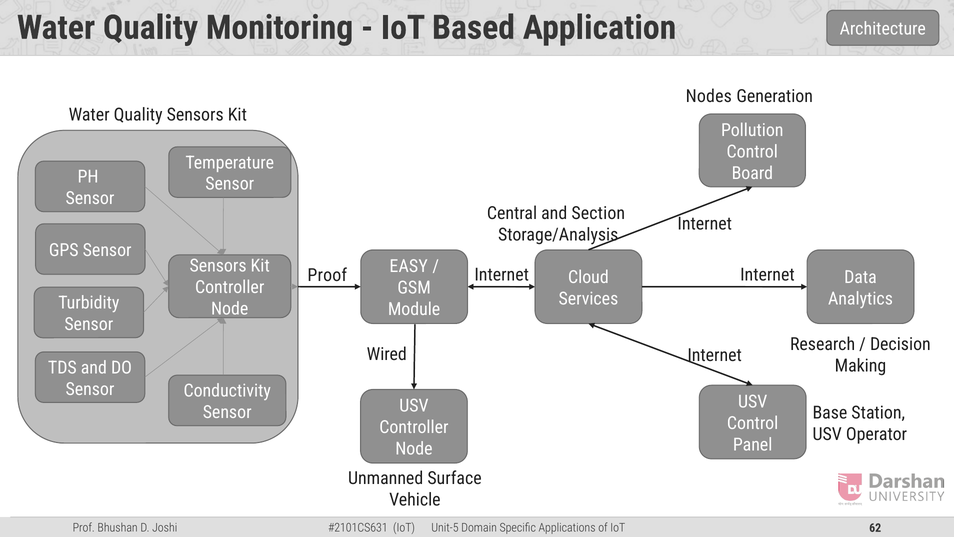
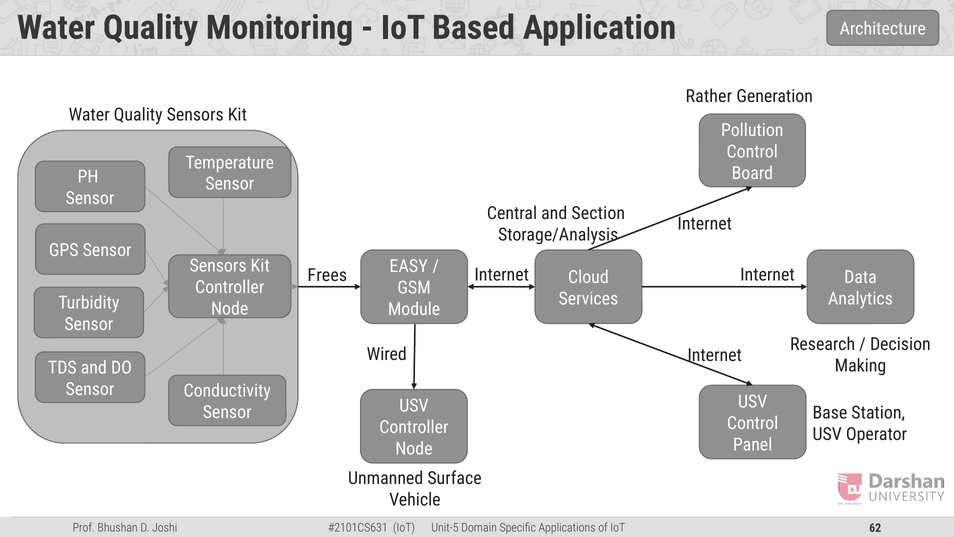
Nodes: Nodes -> Rather (709, 96)
Proof: Proof -> Frees (327, 275)
